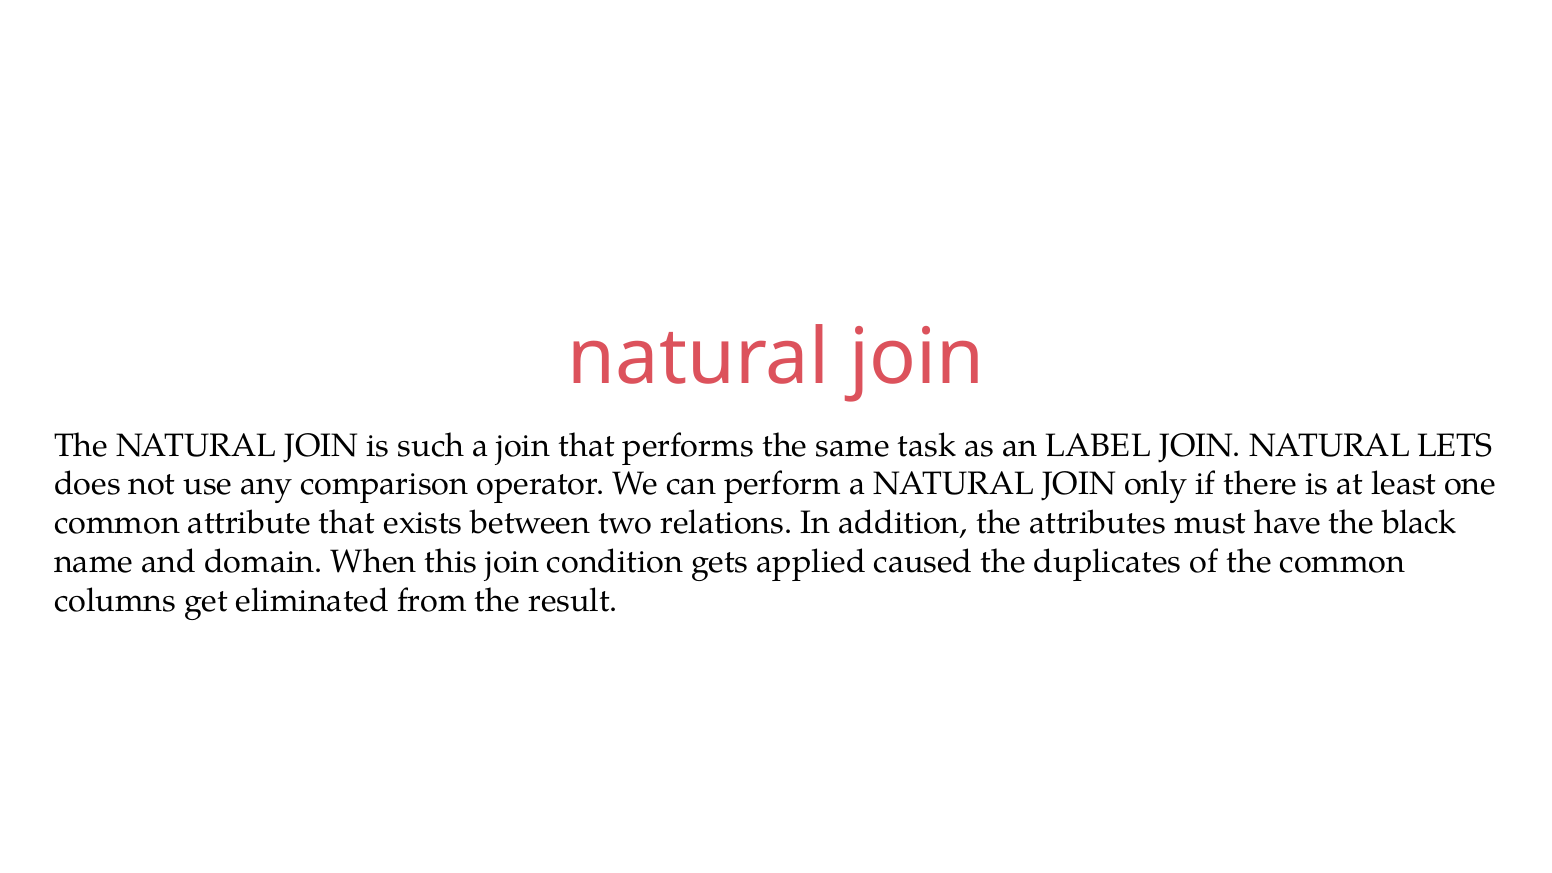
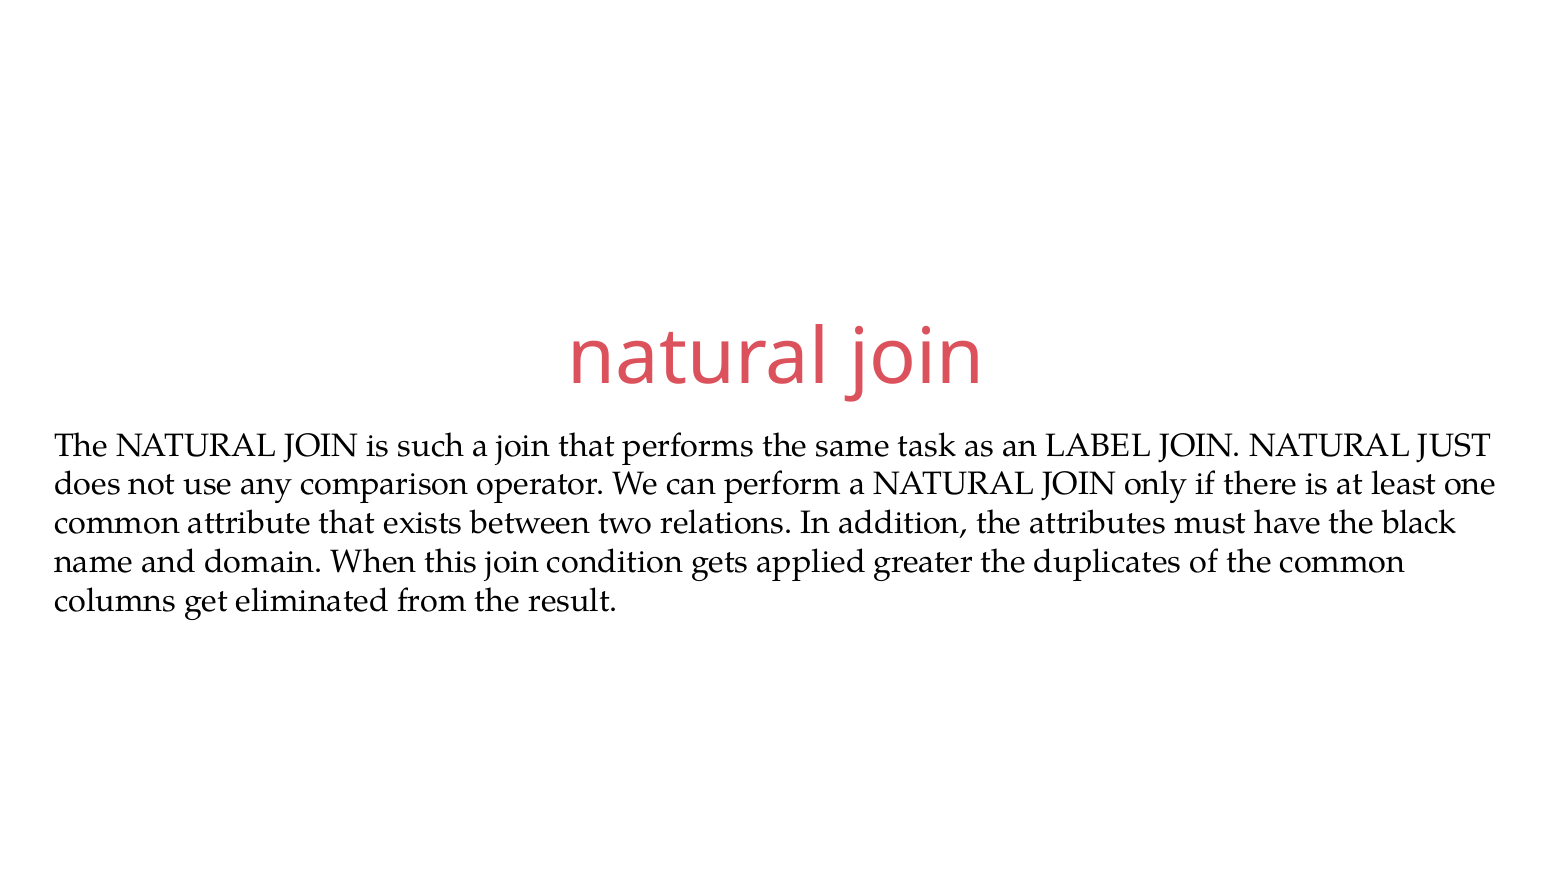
LETS: LETS -> JUST (1455, 445)
caused: caused -> greater (923, 562)
